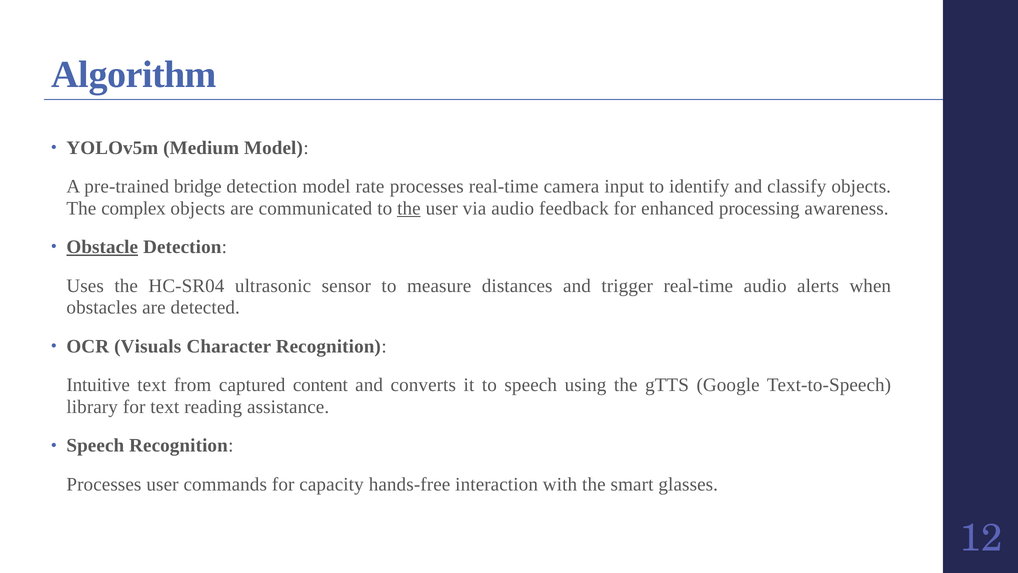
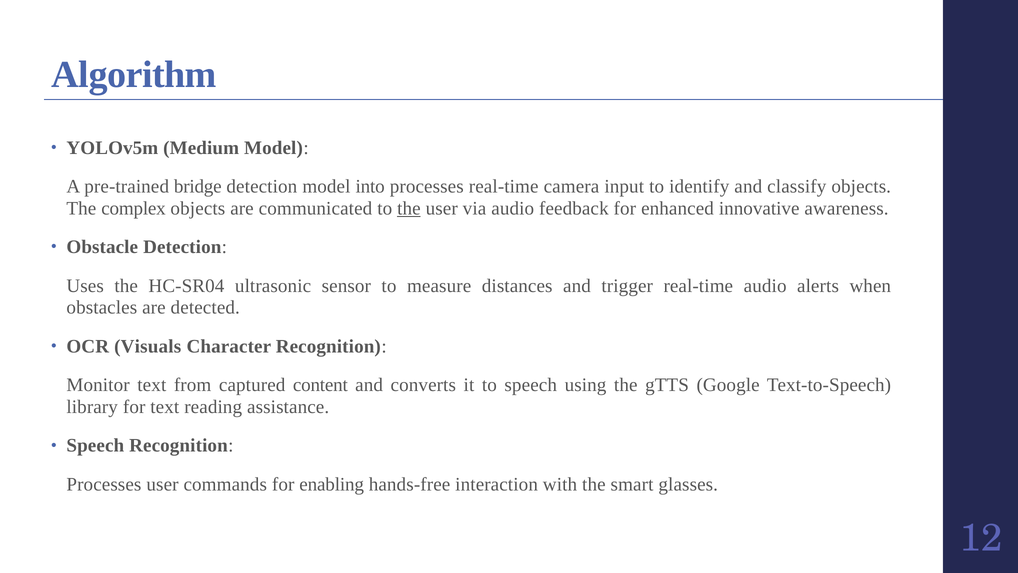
rate: rate -> into (370, 186)
processing: processing -> innovative (759, 208)
Obstacle underline: present -> none (102, 247)
Intuitive: Intuitive -> Monitor (98, 385)
capacity: capacity -> enabling (332, 484)
